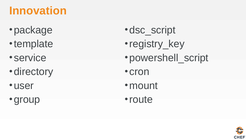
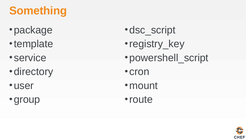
Innovation: Innovation -> Something (38, 11)
